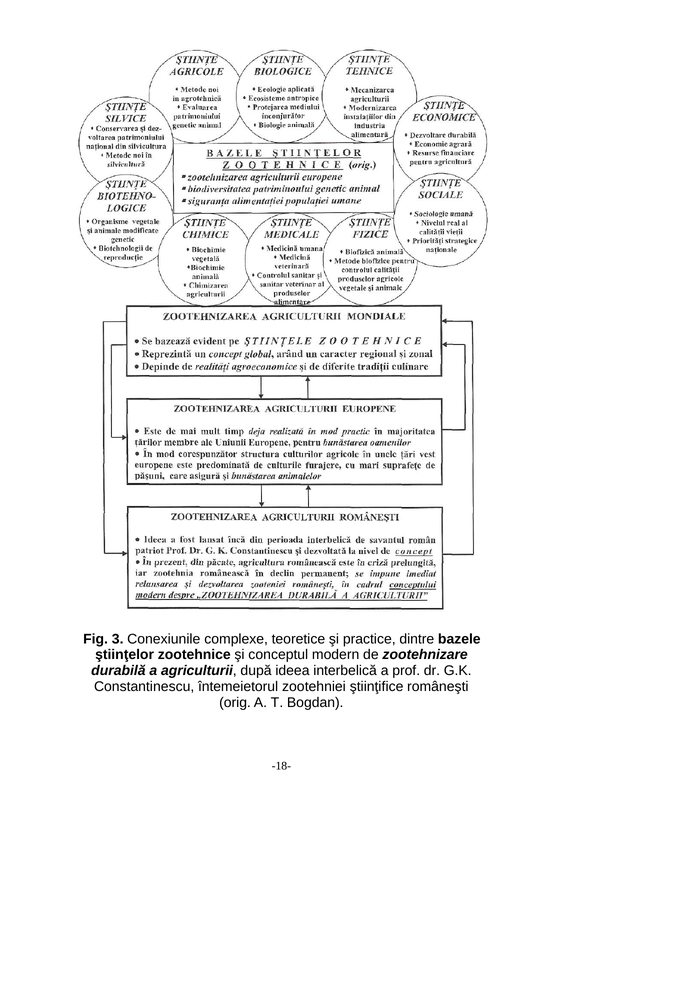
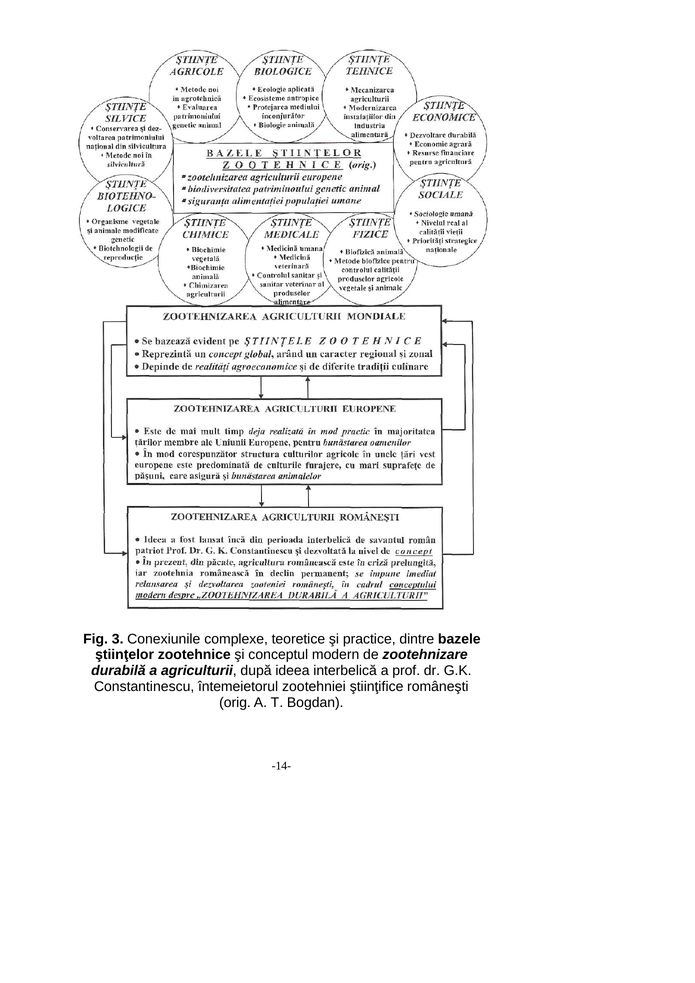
-18-: -18- -> -14- (281, 766)
